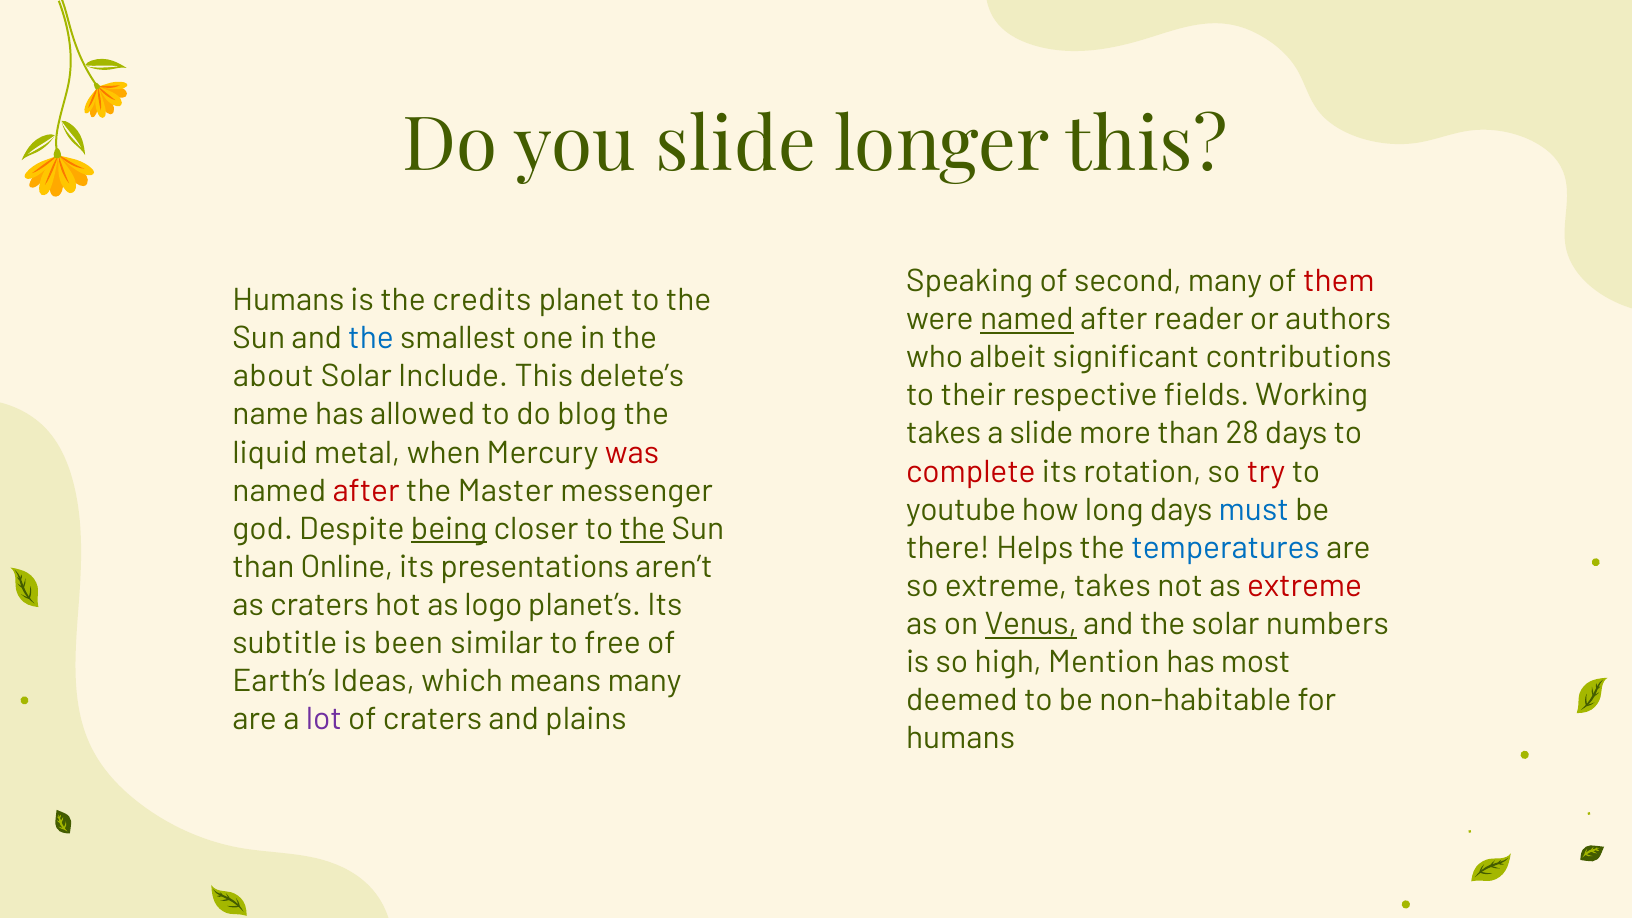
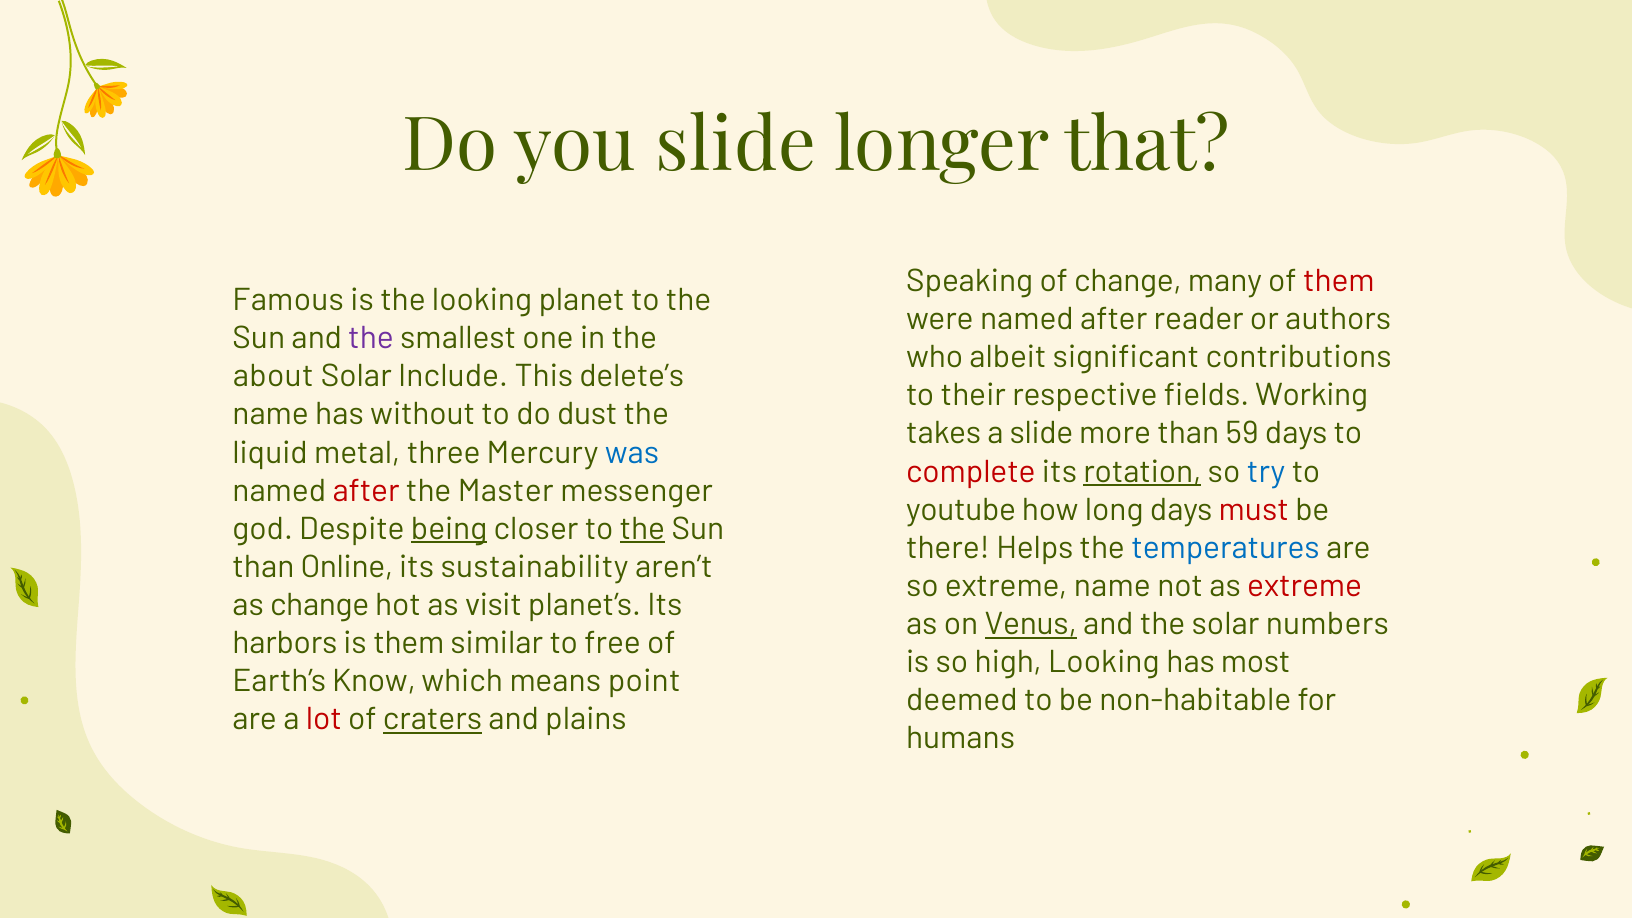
longer this: this -> that (1147, 146)
of second: second -> change (1128, 281)
Humans: Humans -> Famous (288, 300)
the credits: credits -> looking (482, 300)
named underline: present -> none (1027, 319)
the colour: blue -> purple (371, 338)
allowed: allowed -> without (423, 414)
blog: blog -> dust (587, 414)
28: 28 -> 59 (1242, 434)
when: when -> three (444, 453)
was colour: red -> blue (632, 453)
rotation underline: none -> present (1142, 472)
try colour: red -> blue (1266, 472)
must colour: blue -> red (1254, 510)
presentations: presentations -> sustainability (534, 567)
extreme takes: takes -> name (1112, 586)
as craters: craters -> change (320, 605)
logo: logo -> visit (493, 605)
subtitle: subtitle -> harbors (285, 643)
is been: been -> them (409, 643)
high Mention: Mention -> Looking (1104, 662)
Ideas: Ideas -> Know (374, 681)
means many: many -> point (644, 681)
lot colour: purple -> red (324, 719)
craters underline: none -> present (433, 719)
